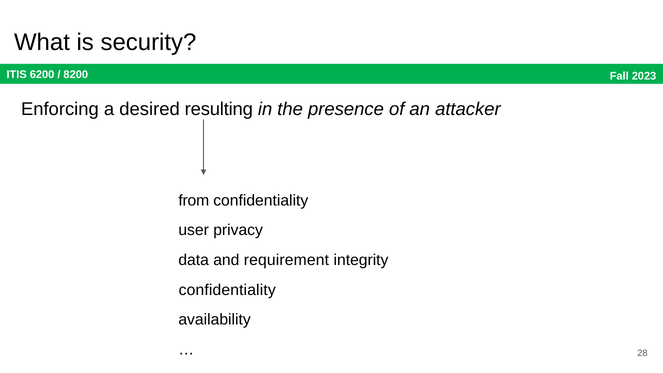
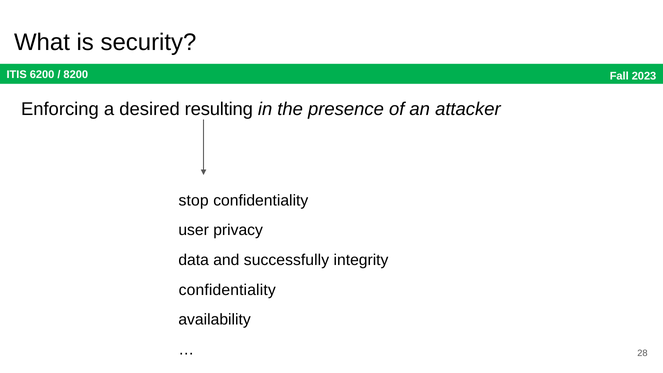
from: from -> stop (194, 200)
requirement: requirement -> successfully (286, 260)
